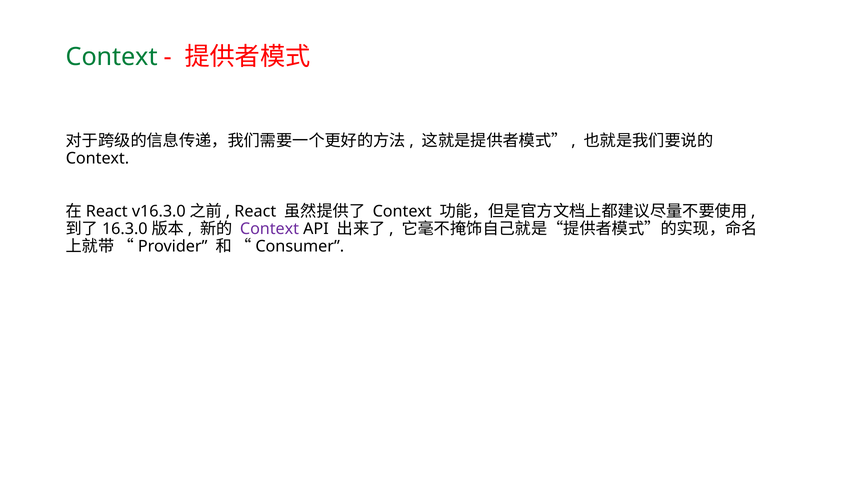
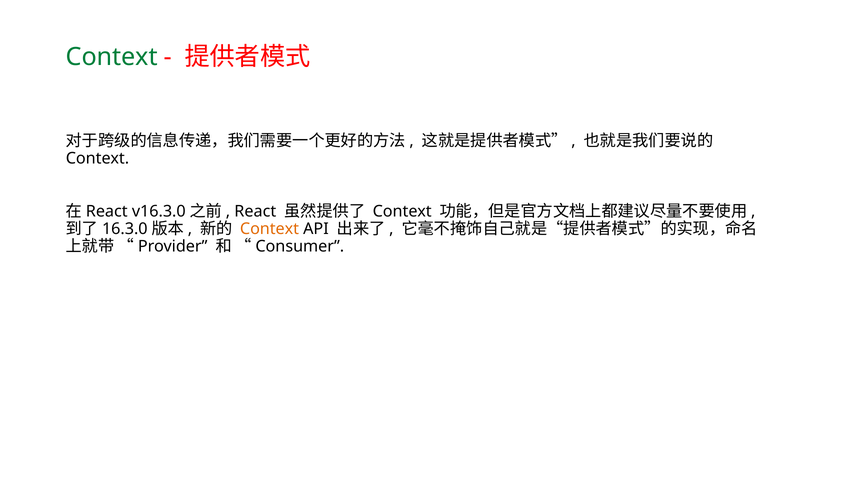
Context colour: purple -> orange (269, 229)
